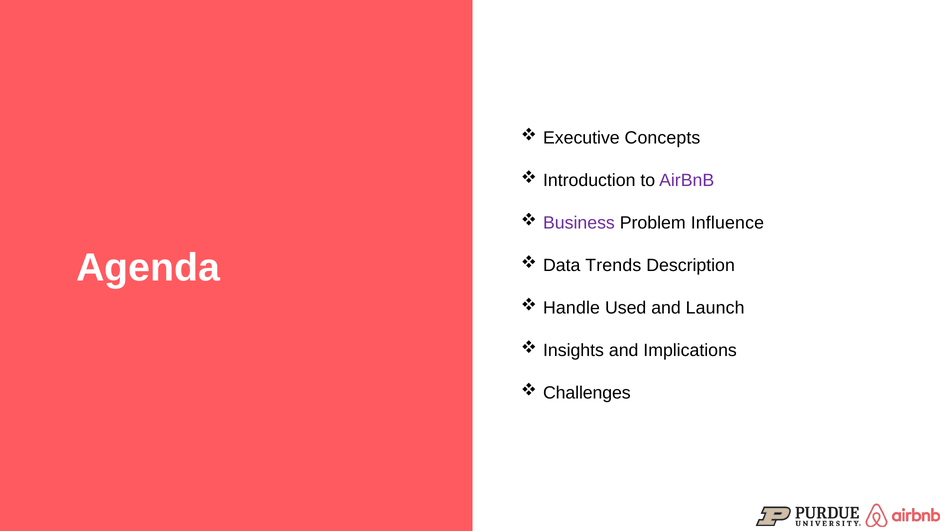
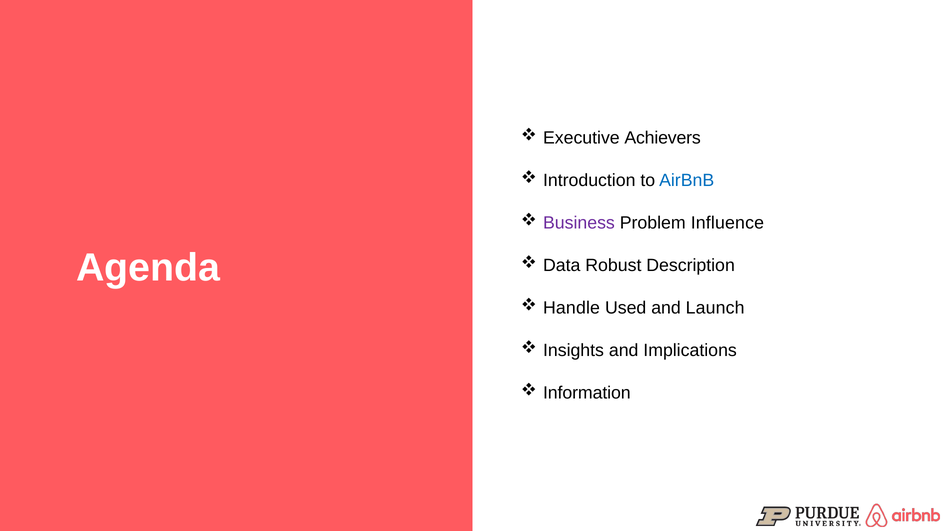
Concepts: Concepts -> Achievers (663, 138)
AirBnB colour: purple -> blue (687, 180)
Trends: Trends -> Robust (613, 266)
Challenges: Challenges -> Information (587, 393)
